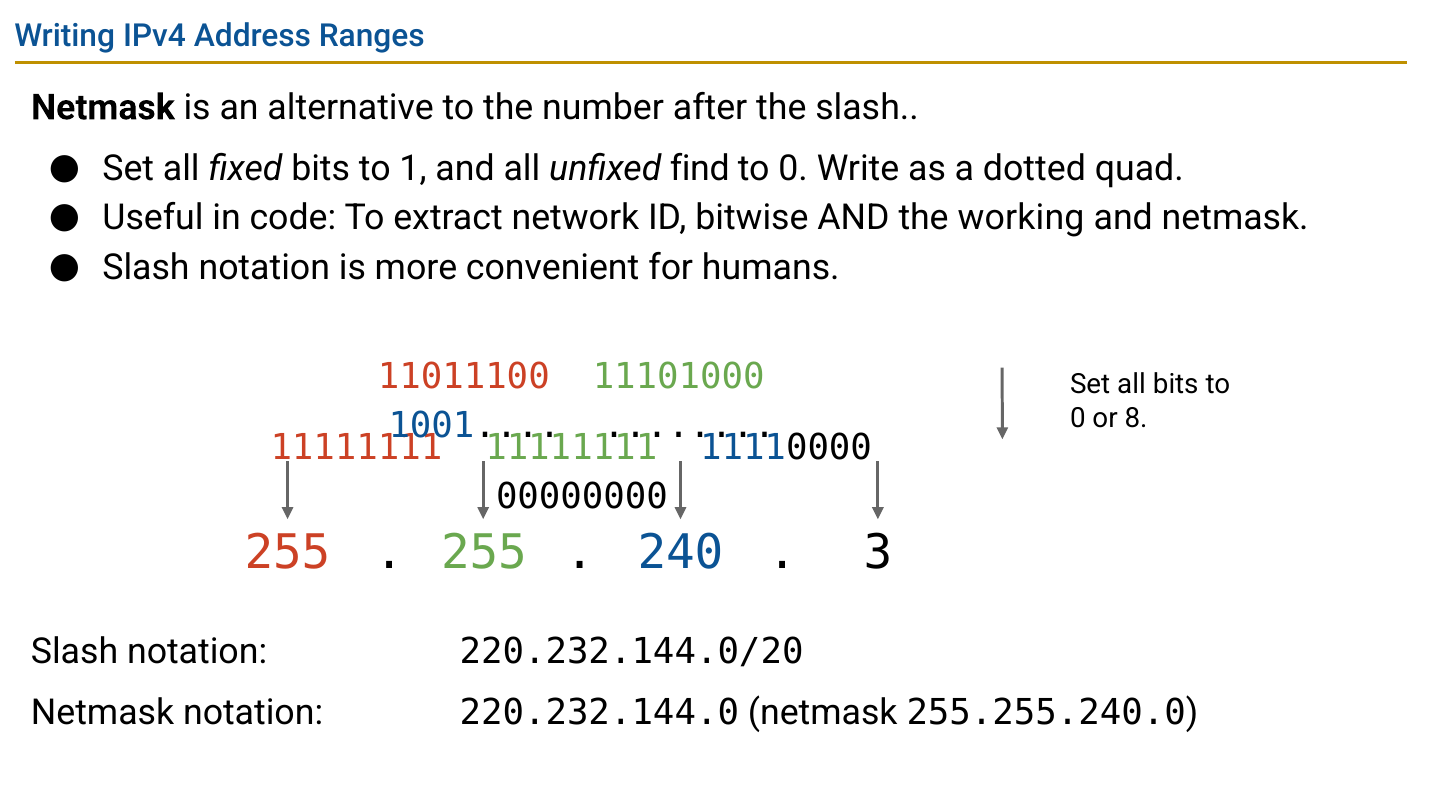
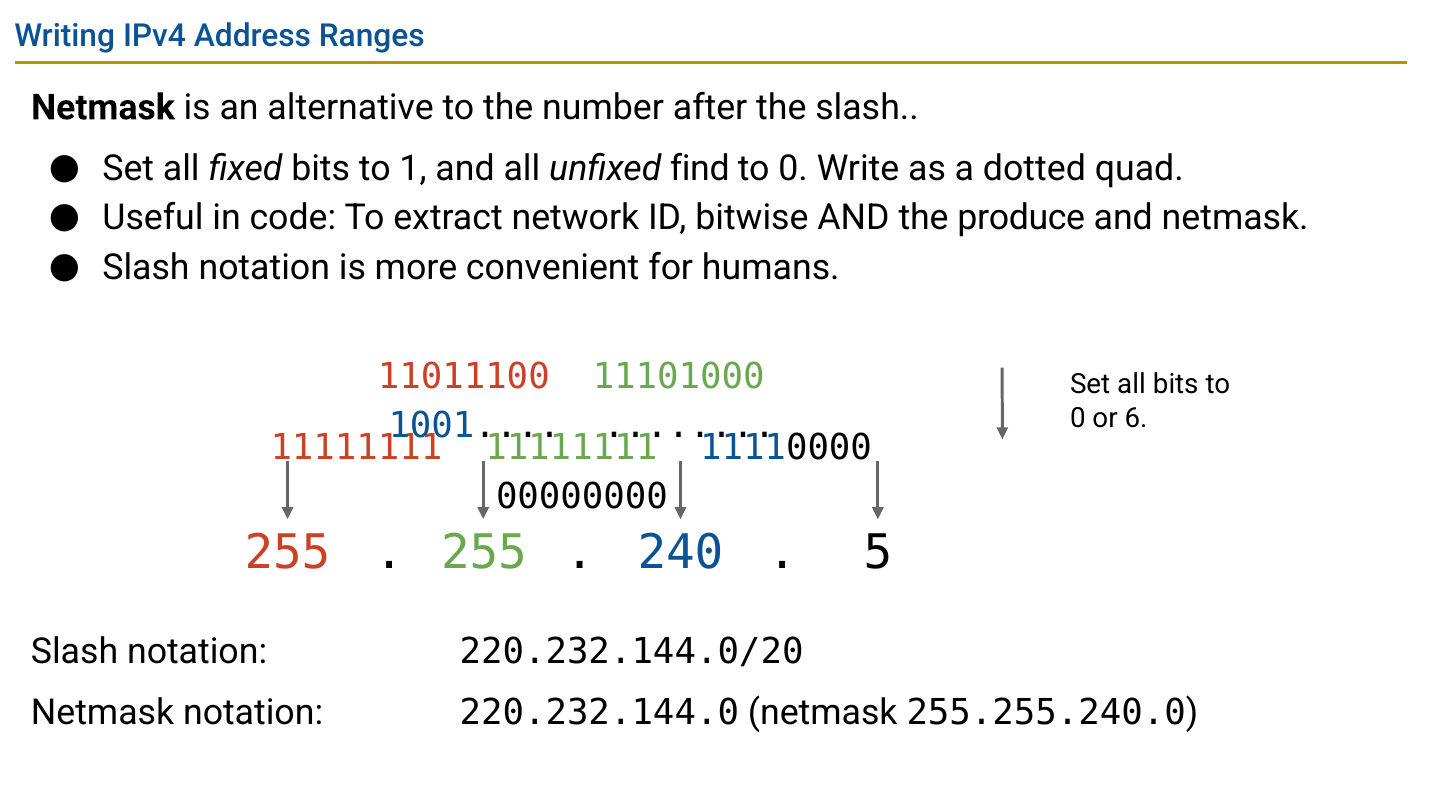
working: working -> produce (1021, 218)
8: 8 -> 6 (1136, 418)
3: 3 -> 5 (878, 553)
